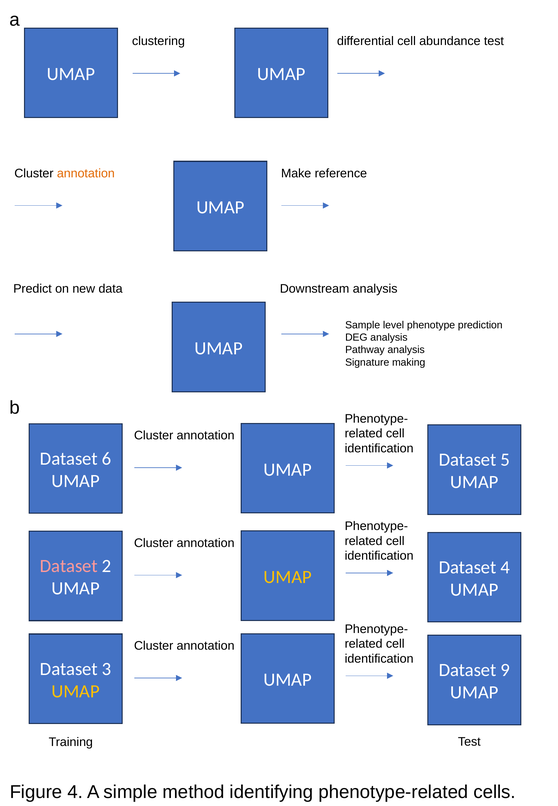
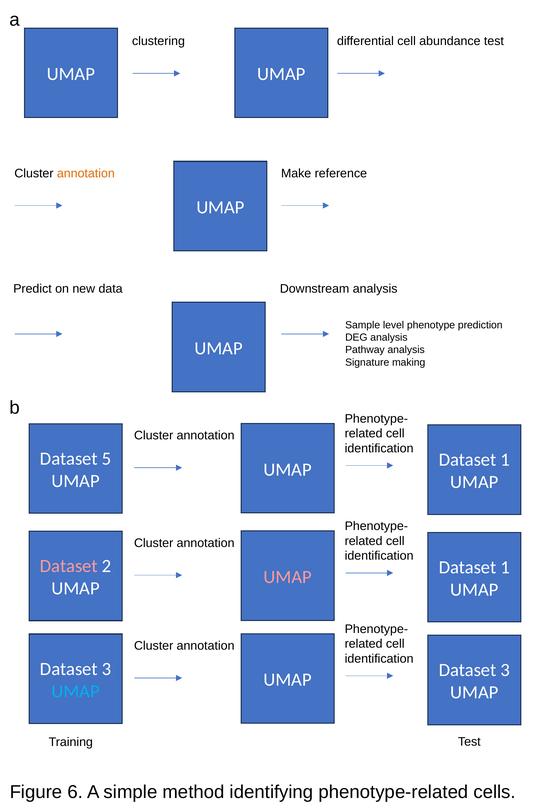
6: 6 -> 5 (107, 459)
5: 5 -> 1 (505, 460)
4: 4 -> 1 (505, 567)
UMAP colour: yellow -> pink (288, 577)
9: 9 -> 3 (505, 670)
UMAP colour: yellow -> light blue (76, 691)
Figure 4: 4 -> 6 (75, 792)
